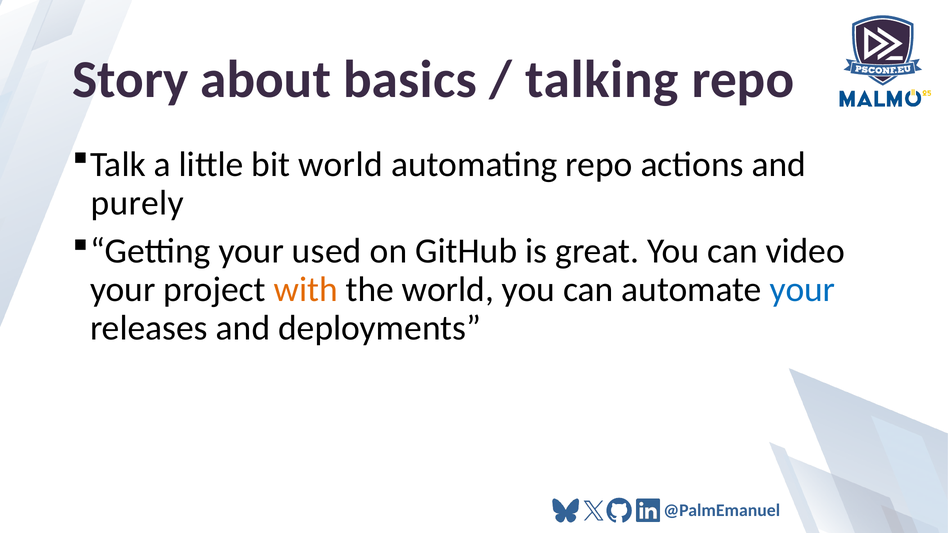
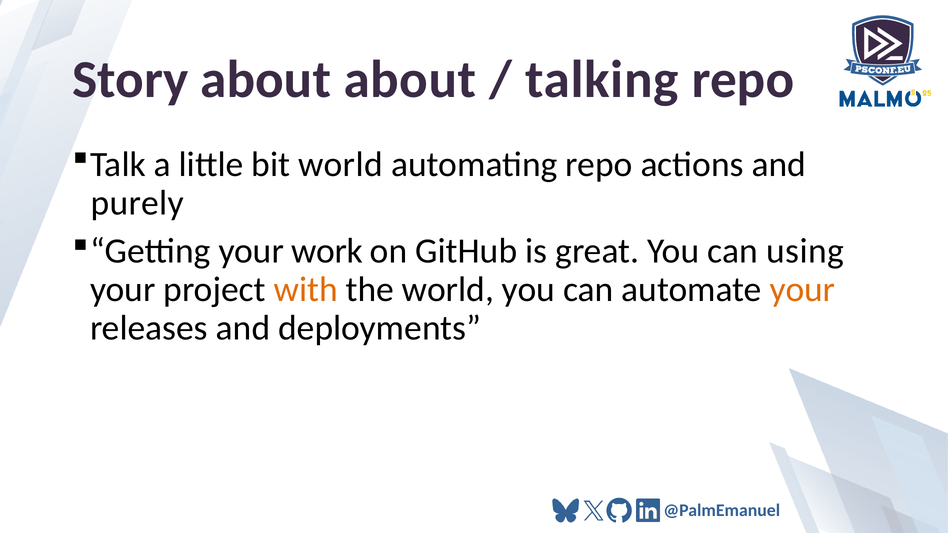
about basics: basics -> about (410, 80)
used: used -> work (327, 251)
video: video -> using (805, 251)
your colour: blue -> orange (802, 290)
